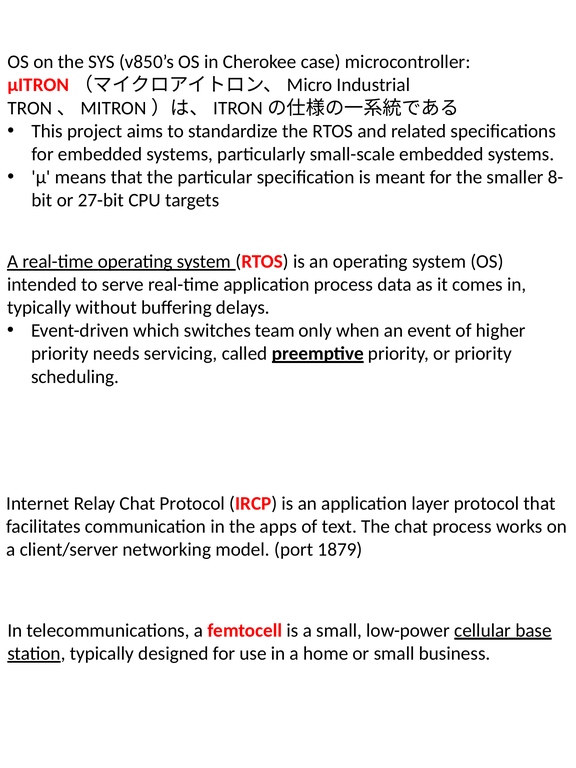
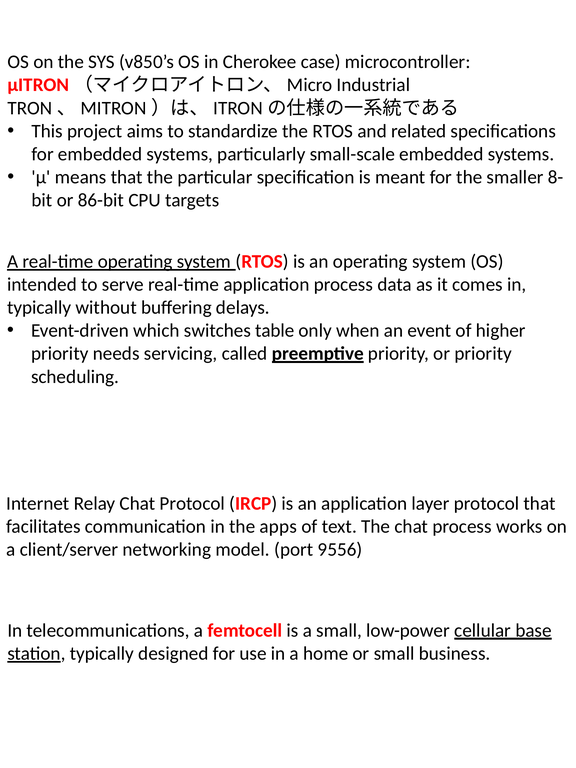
27-bit: 27-bit -> 86-bit (101, 200)
team: team -> table (275, 331)
1879: 1879 -> 9556 (340, 549)
